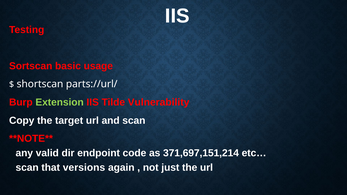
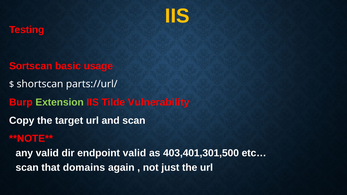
IIS colour: white -> yellow (177, 16)
endpoint code: code -> valid (134, 153)
371,697,151,214: 371,697,151,214 -> 403,401,301,500 (201, 153)
versions: versions -> domains (84, 168)
